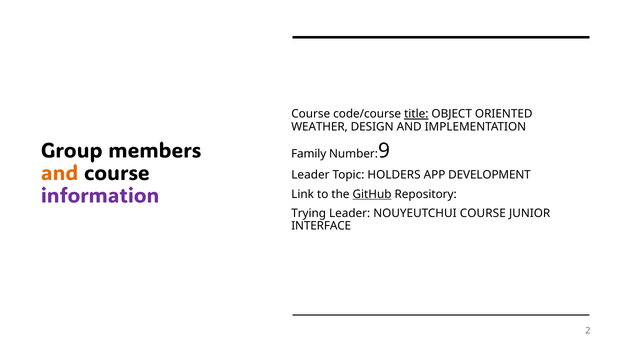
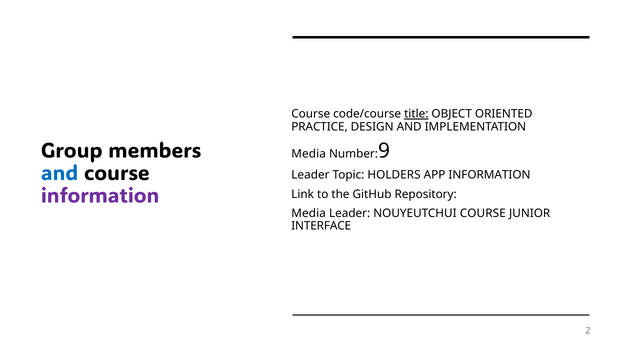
WEATHER: WEATHER -> PRACTICE (319, 127)
Family: Family -> Media (309, 154)
and colour: orange -> blue (60, 174)
APP DEVELOPMENT: DEVELOPMENT -> INFORMATION (489, 175)
GitHub underline: present -> none (372, 194)
Trying: Trying -> Media (309, 213)
